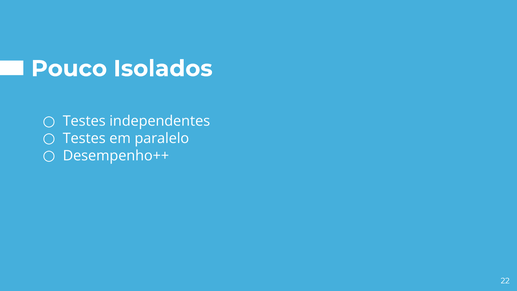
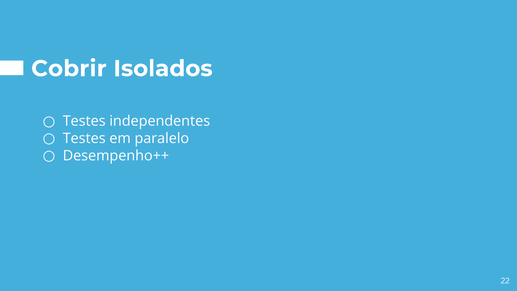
Pouco: Pouco -> Cobrir (69, 69)
